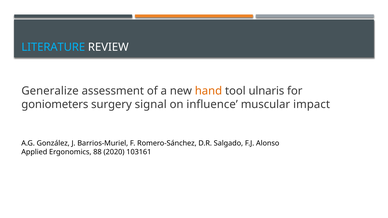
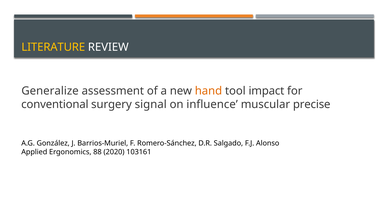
LITERATURE colour: light blue -> yellow (53, 47)
ulnaris: ulnaris -> impact (266, 91)
goniometers: goniometers -> conventional (55, 104)
impact: impact -> precise (312, 104)
